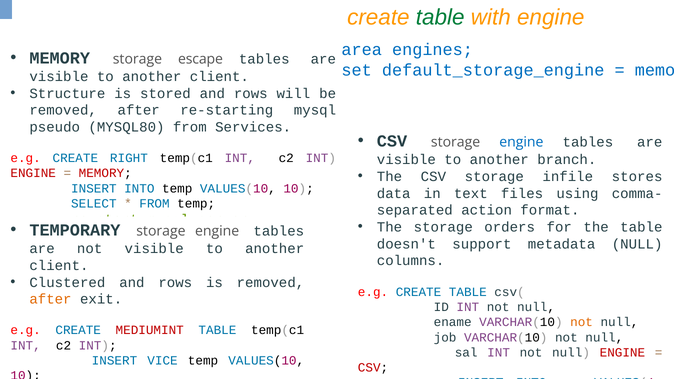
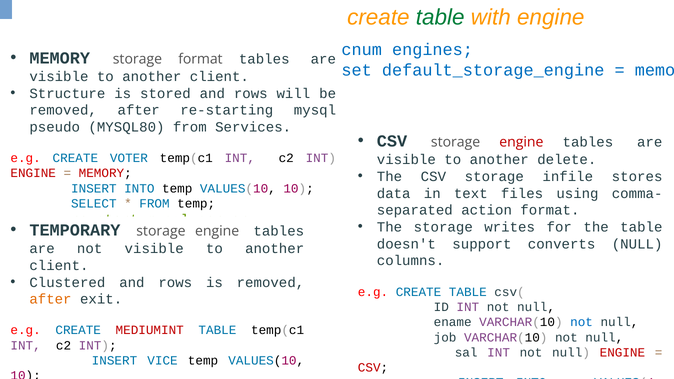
area: area -> cnum (362, 50)
storage escape: escape -> format (200, 59)
engine colour: blue -> red (521, 142)
RIGHT: RIGHT -> VOTER (129, 158)
branch: branch -> delete (567, 160)
orders: orders -> writes (510, 227)
metadata: metadata -> converts (562, 244)
not colour: orange -> blue (582, 322)
